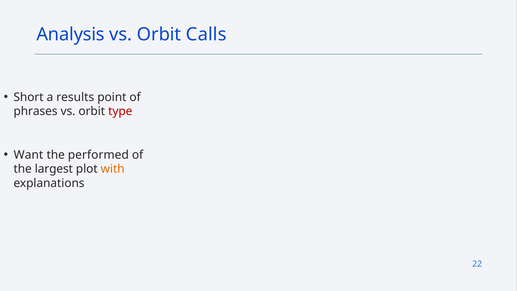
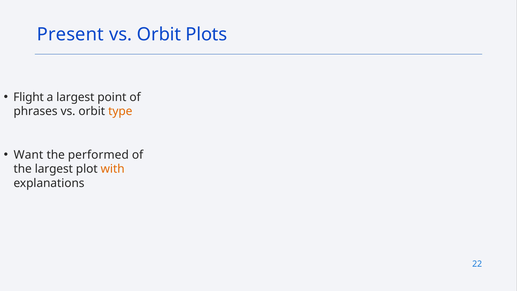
Analysis: Analysis -> Present (70, 35)
Calls: Calls -> Plots (206, 35)
Short: Short -> Flight (29, 97)
a results: results -> largest (75, 97)
type colour: red -> orange (120, 111)
